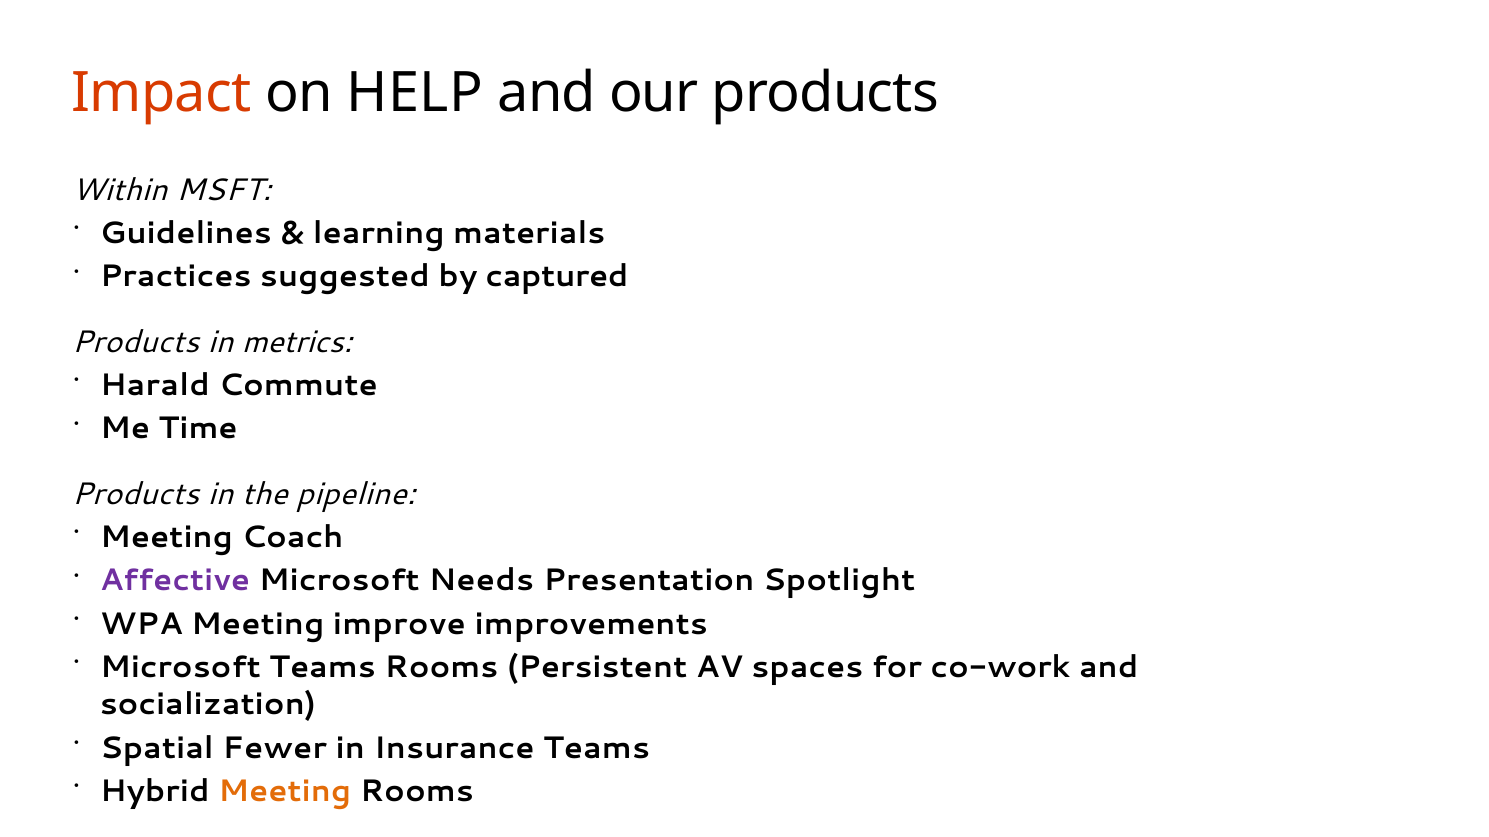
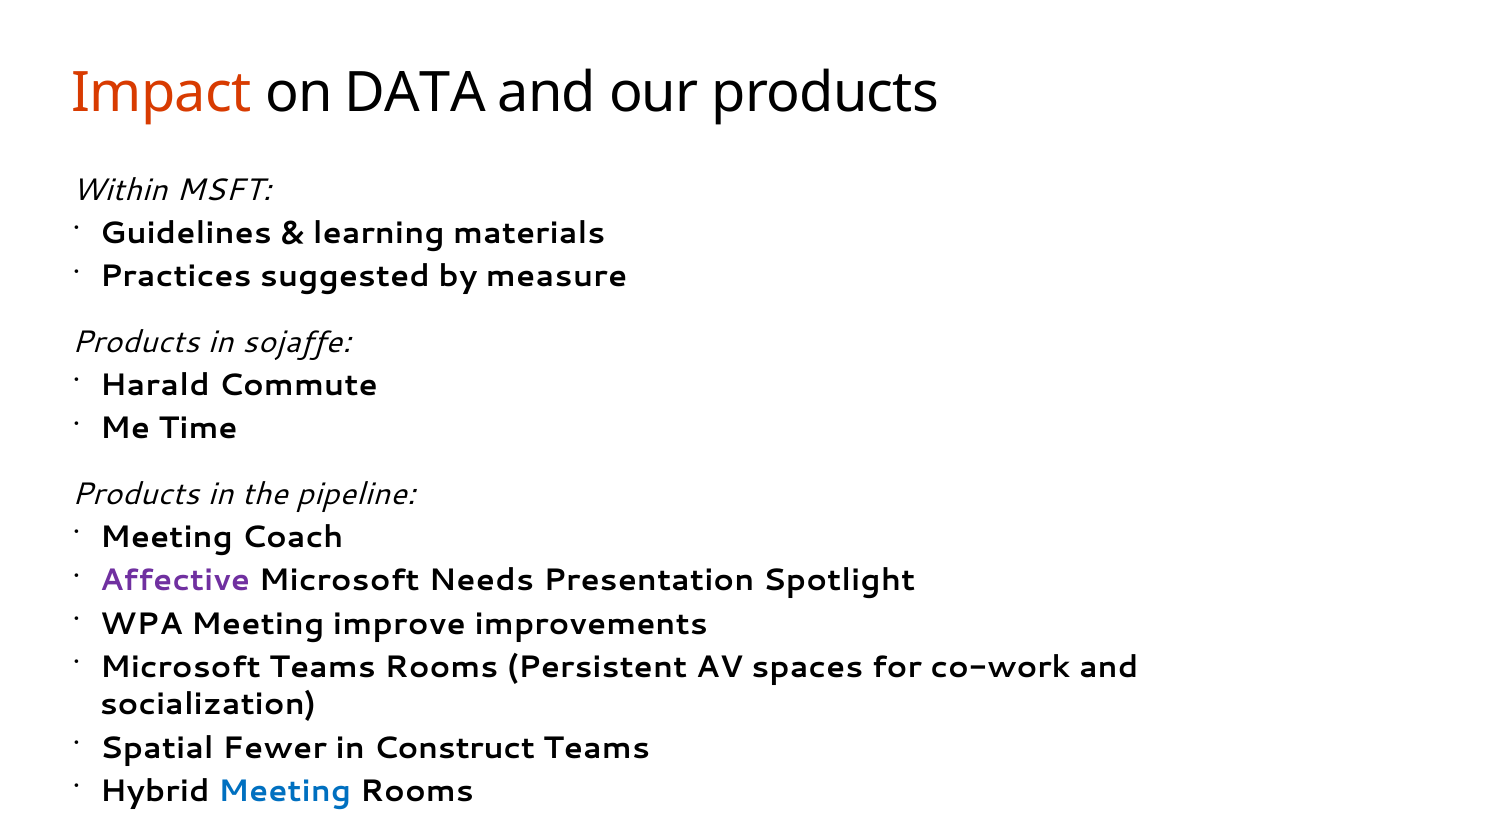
HELP: HELP -> DATA (415, 93)
captured: captured -> measure (557, 277)
metrics: metrics -> sojaffe (297, 342)
Insurance: Insurance -> Construct (454, 749)
Meeting colour: orange -> blue (285, 792)
